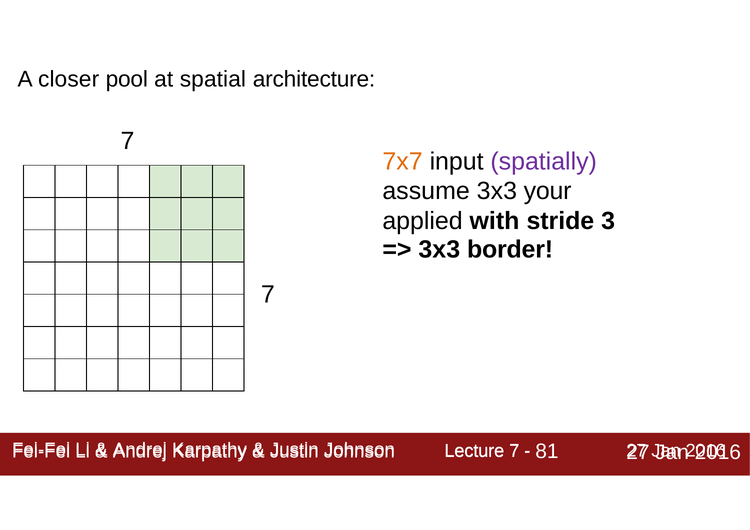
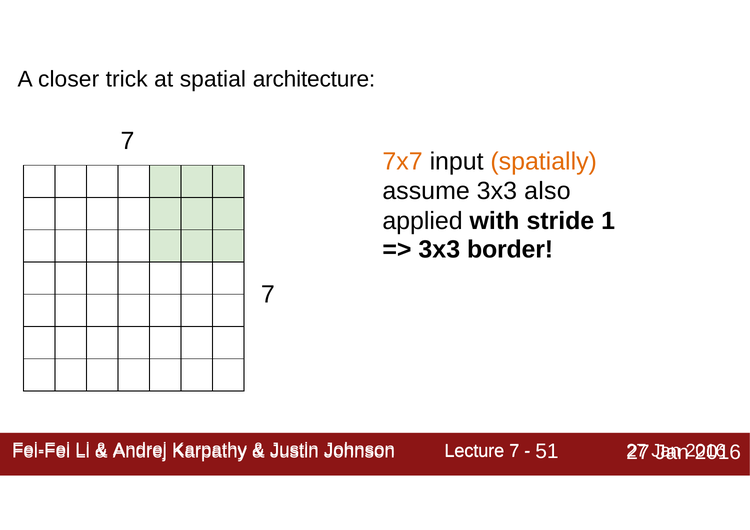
pool: pool -> trick (127, 79)
spatially colour: purple -> orange (544, 162)
your: your -> also (547, 191)
3: 3 -> 1 (608, 221)
81: 81 -> 51 (547, 451)
